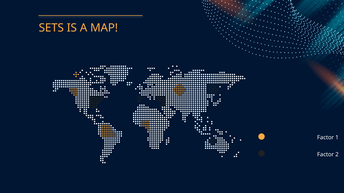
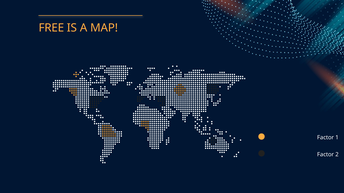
SETS: SETS -> FREE (51, 28)
